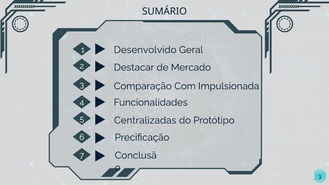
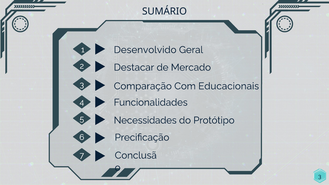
Impulsionada: Impulsionada -> Educacionais (229, 86)
Centralizadas: Centralizadas -> Necessidades (145, 120)
